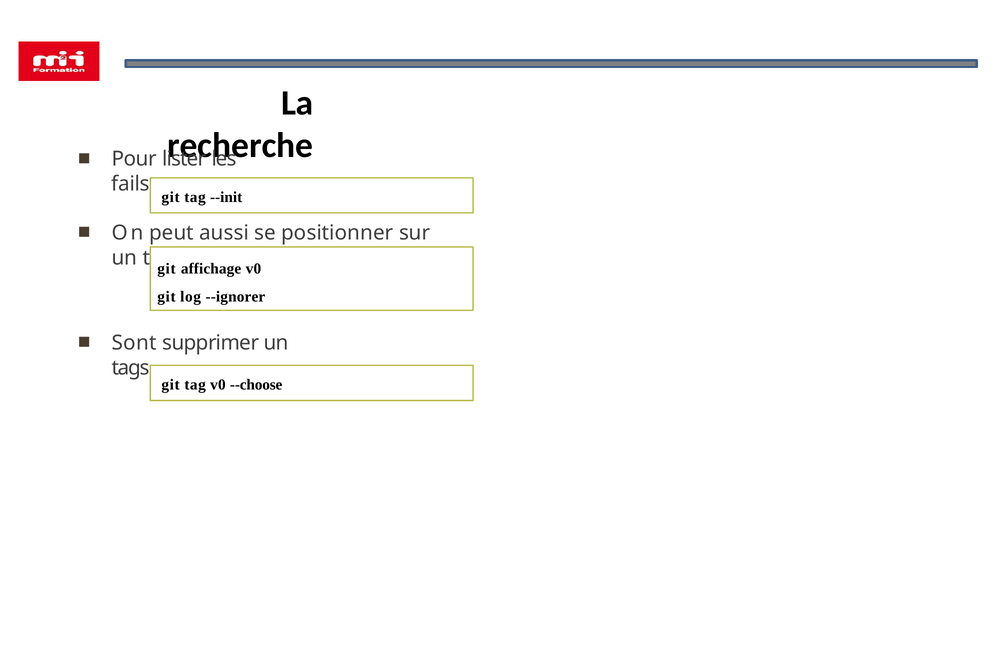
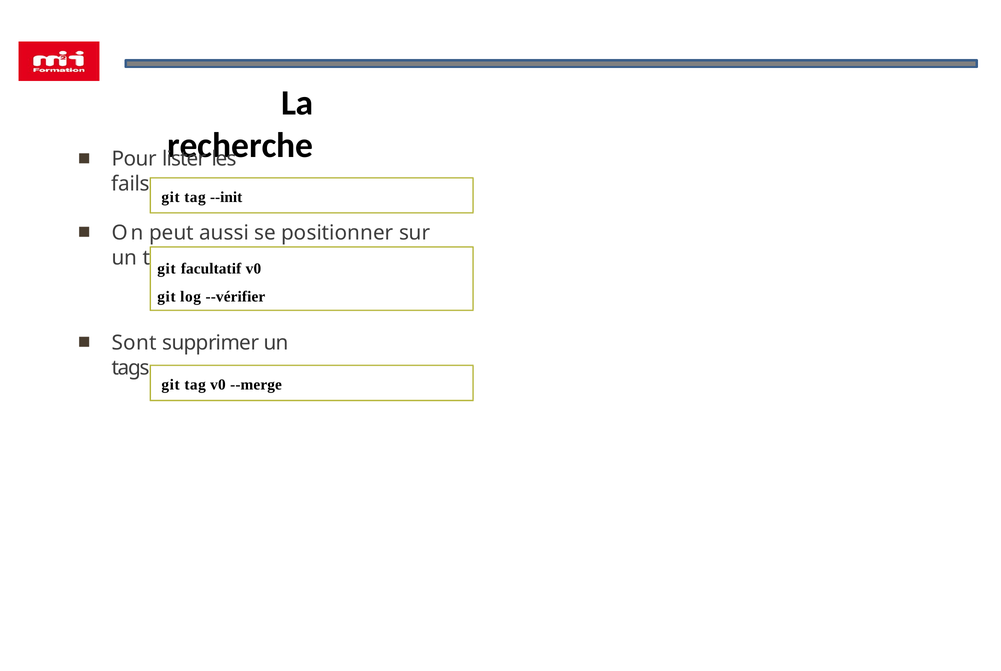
affichage: affichage -> facultatif (211, 269)
--ignorer: --ignorer -> --vérifier (235, 297)
--choose: --choose -> --merge (256, 384)
